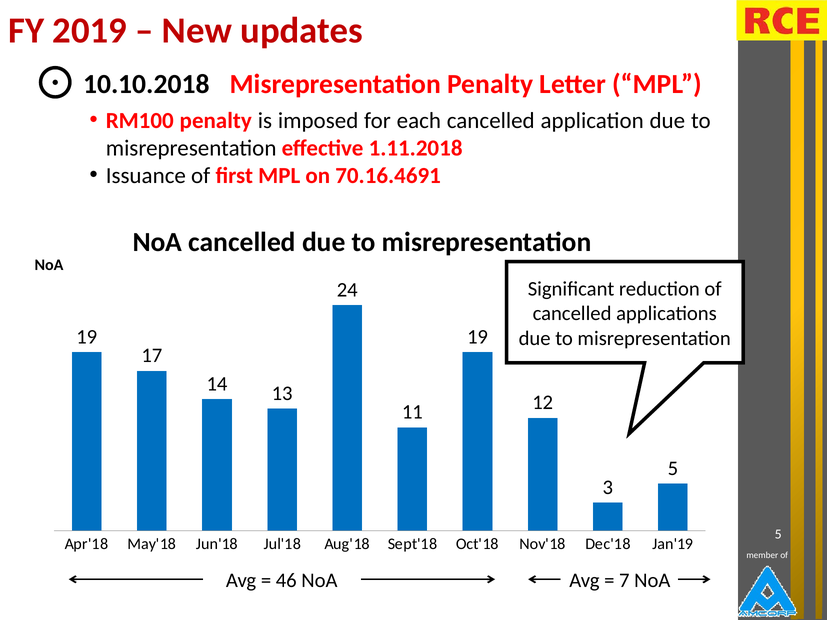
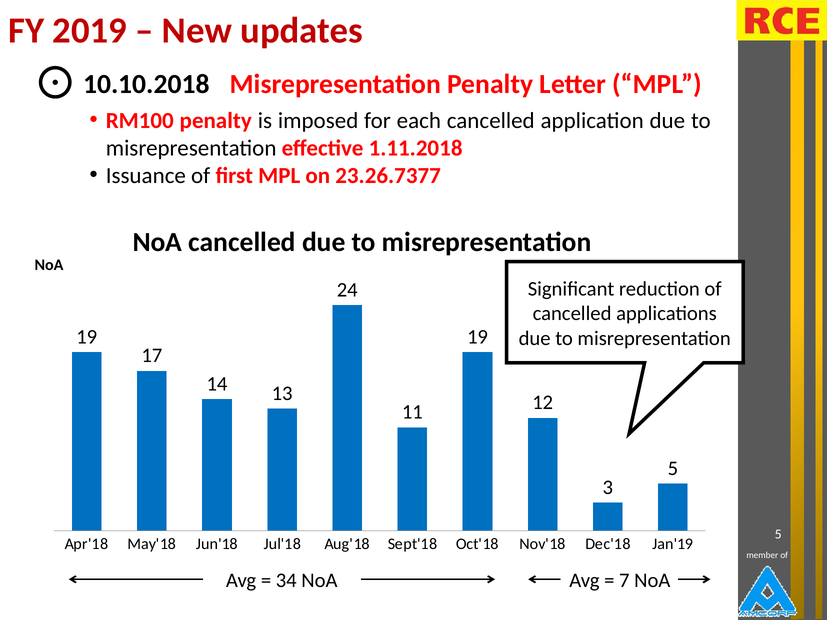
70.16.4691: 70.16.4691 -> 23.26.7377 (388, 176)
46: 46 -> 34 (286, 581)
